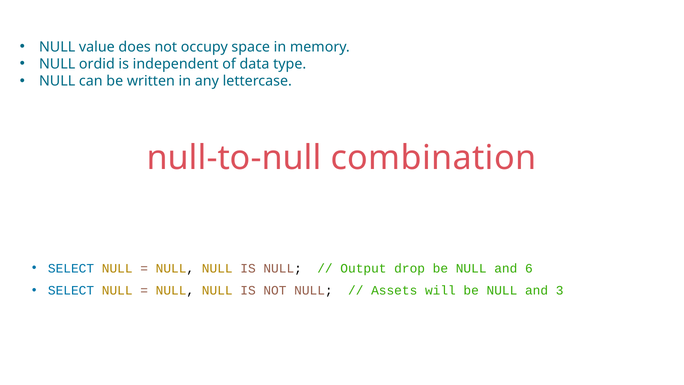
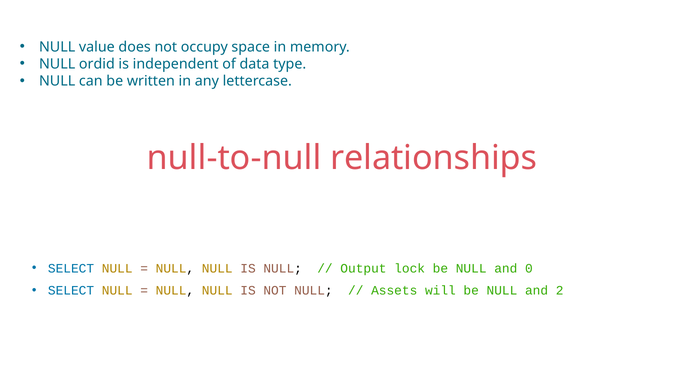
combination: combination -> relationships (434, 158)
drop: drop -> lock (410, 268)
6: 6 -> 0 (529, 268)
3: 3 -> 2 (560, 290)
